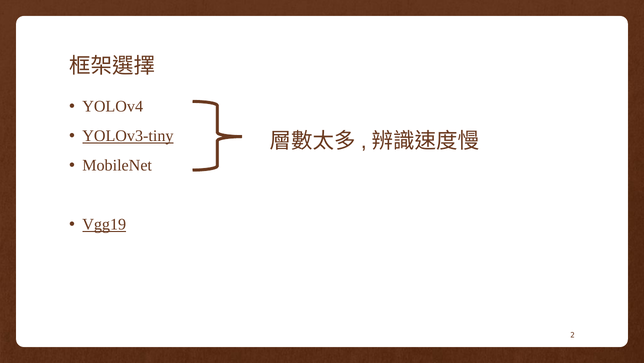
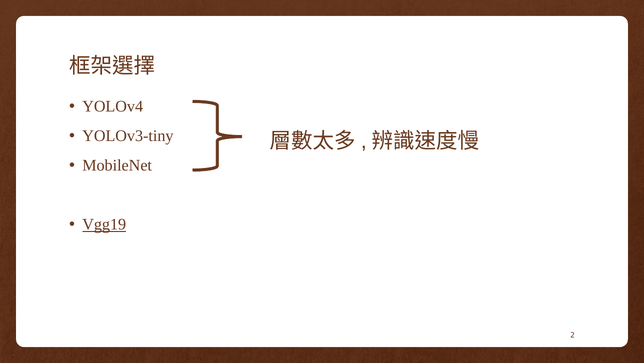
YOLOv3-tiny underline: present -> none (128, 136)
